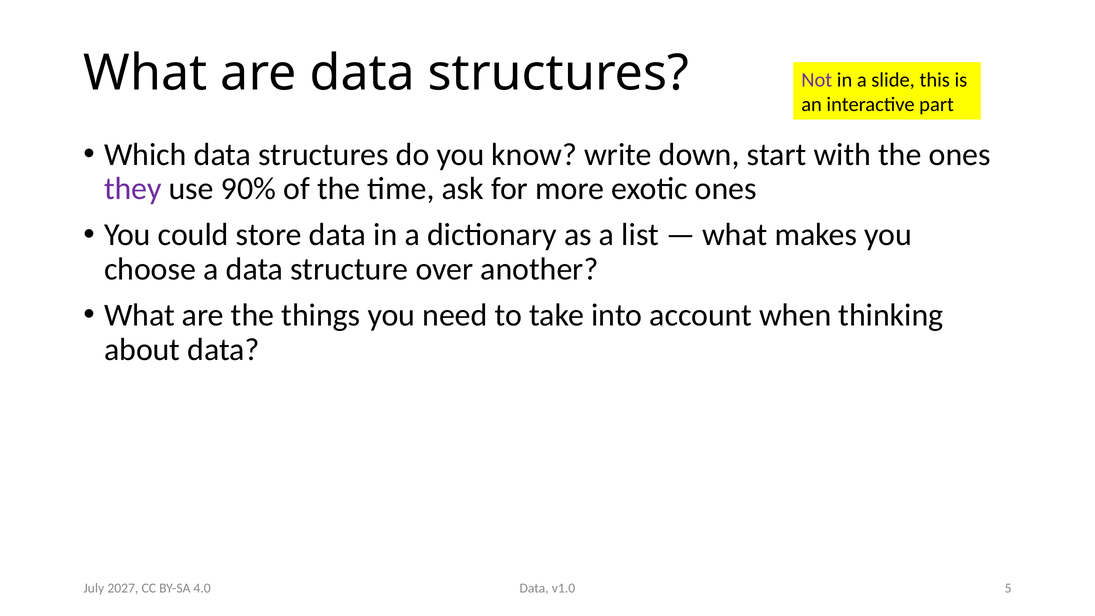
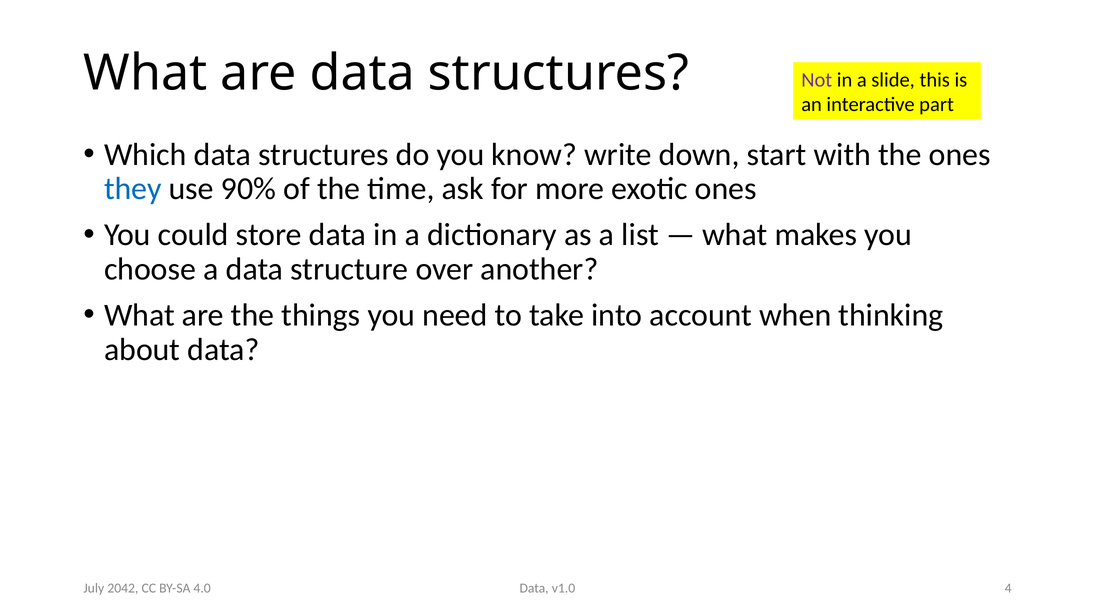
they colour: purple -> blue (133, 189)
5: 5 -> 4 (1008, 588)
2027: 2027 -> 2042 (123, 588)
